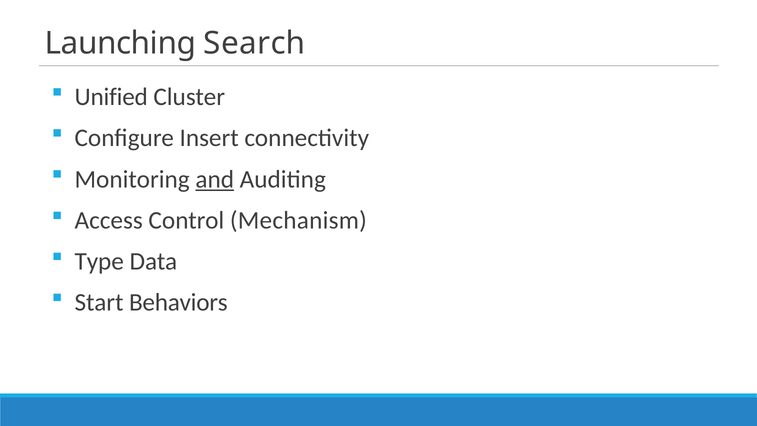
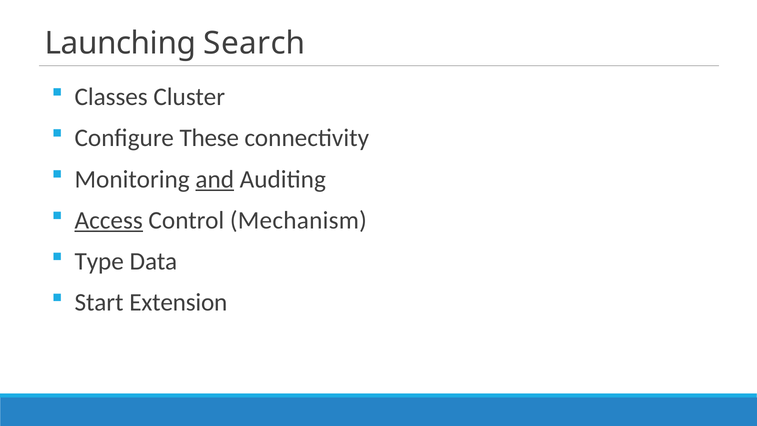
Unified: Unified -> Classes (111, 97)
Insert: Insert -> These (209, 138)
Access underline: none -> present (109, 220)
Behaviors: Behaviors -> Extension (178, 302)
